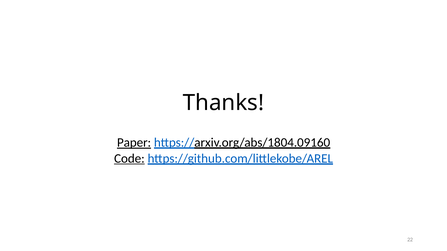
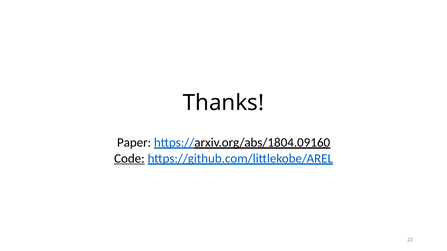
Paper underline: present -> none (134, 143)
